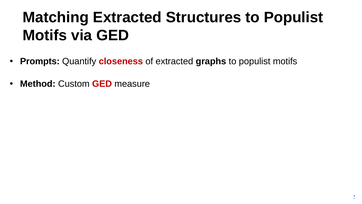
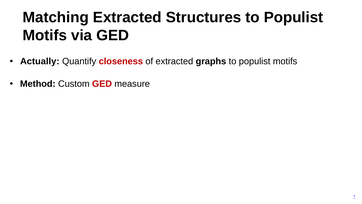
Prompts: Prompts -> Actually (40, 61)
